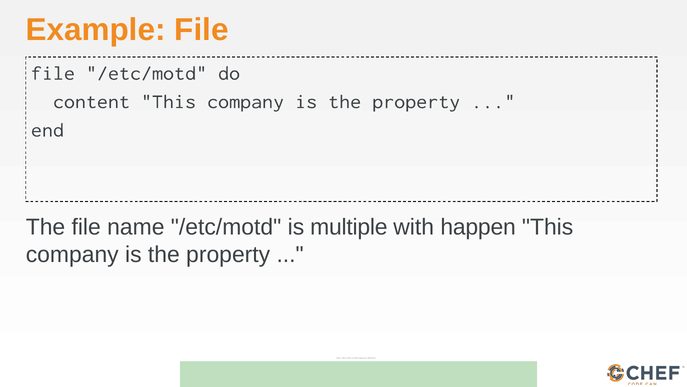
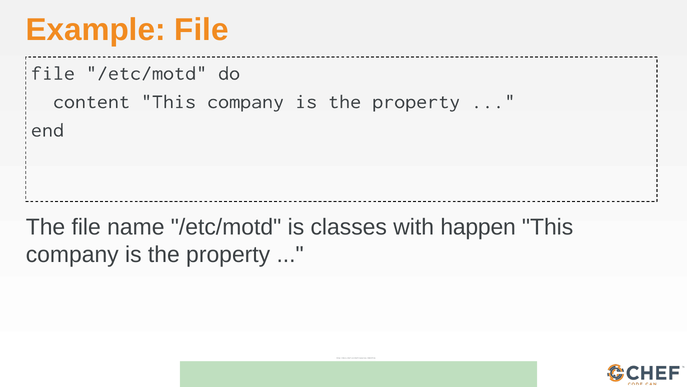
multiple: multiple -> classes (349, 227)
